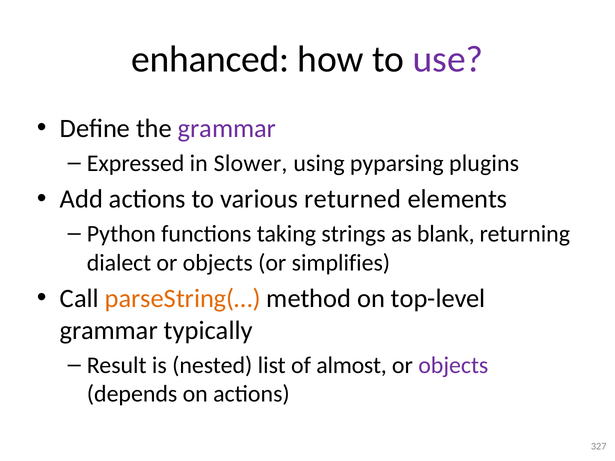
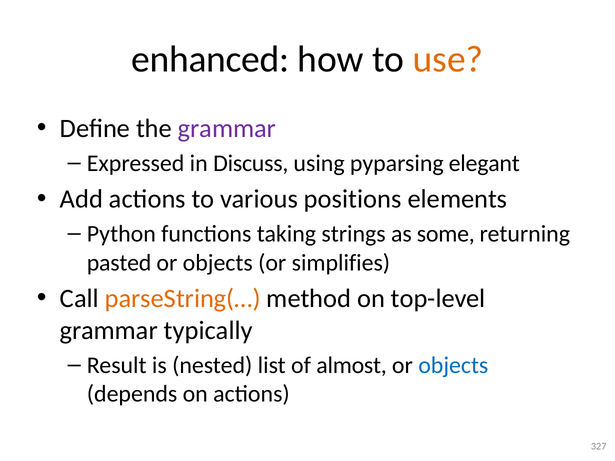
use colour: purple -> orange (448, 60)
Slower: Slower -> Discuss (251, 163)
plugins: plugins -> elegant (484, 163)
returned: returned -> positions (353, 199)
blank: blank -> some (446, 234)
dialect: dialect -> pasted (119, 263)
objects colour: purple -> blue (453, 365)
